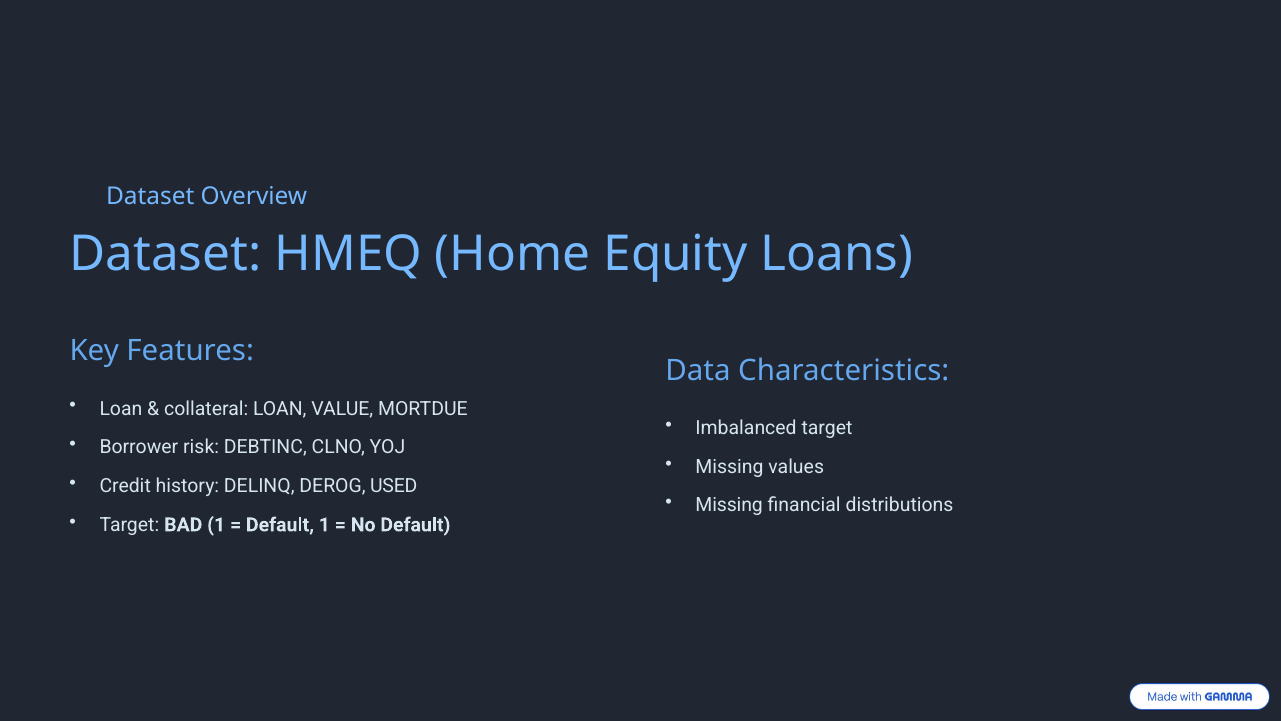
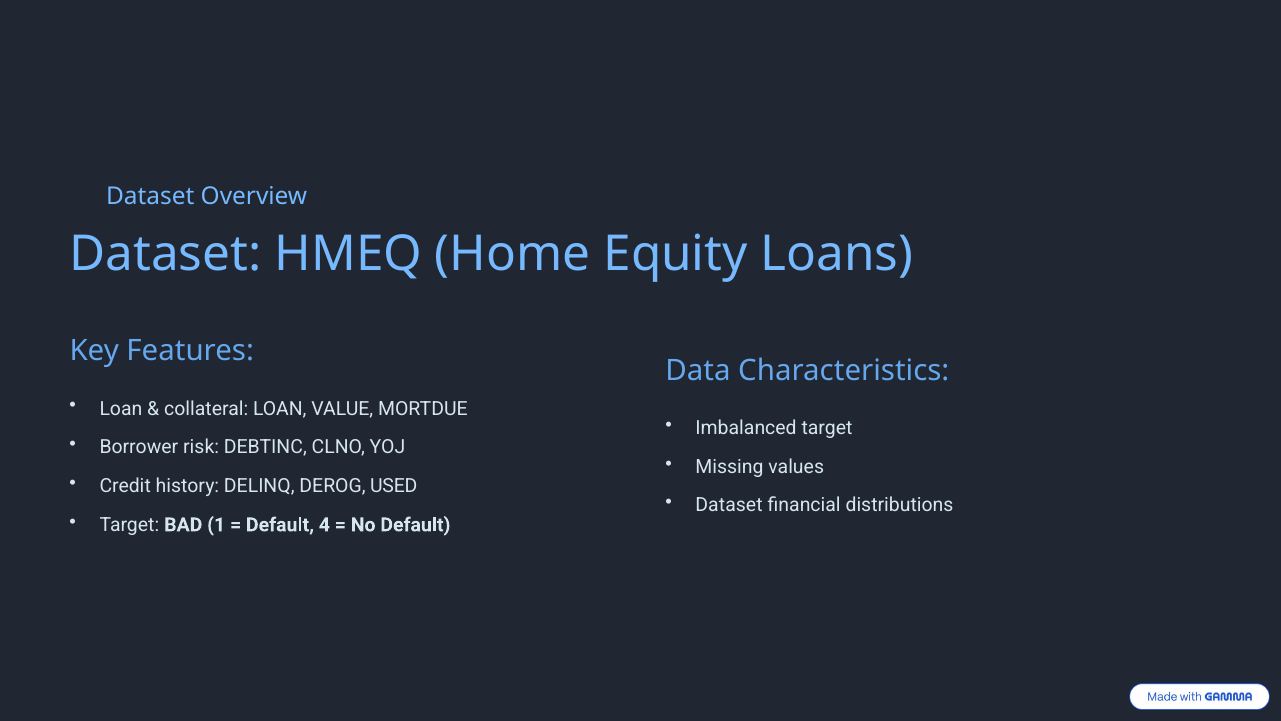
Missing: Missing -> Dataset (729, 505)
Default 1: 1 -> 4 (324, 525)
